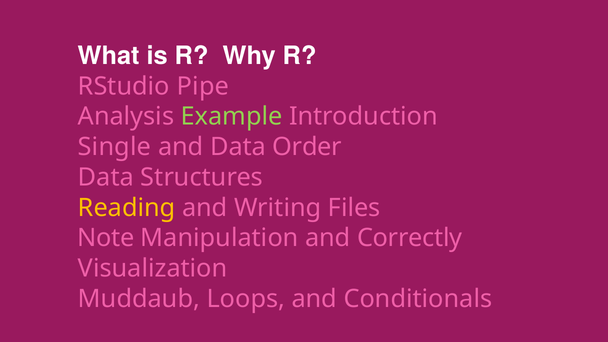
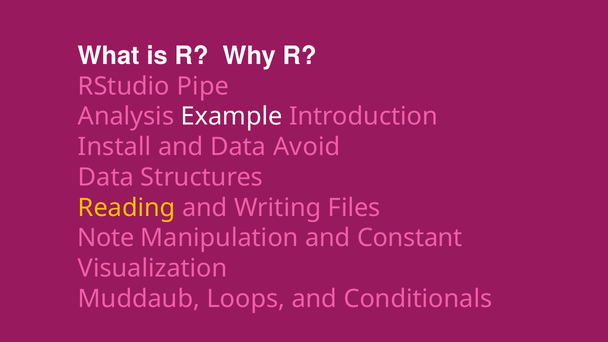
Example colour: light green -> white (232, 117)
Single: Single -> Install (115, 147)
Order: Order -> Avoid (307, 147)
Correctly: Correctly -> Constant (410, 238)
